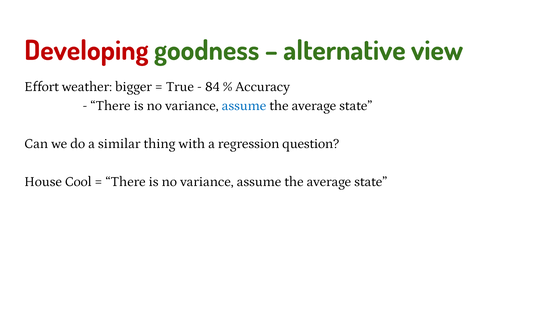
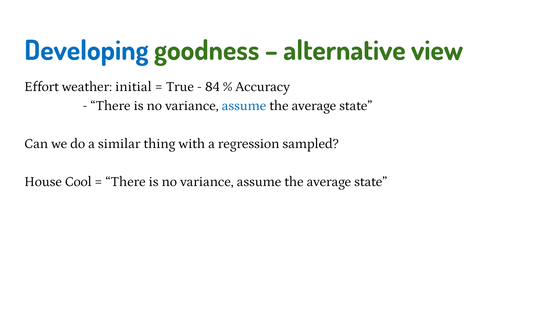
Developing colour: red -> blue (86, 51)
bigger: bigger -> initial (133, 87)
question: question -> sampled (311, 144)
